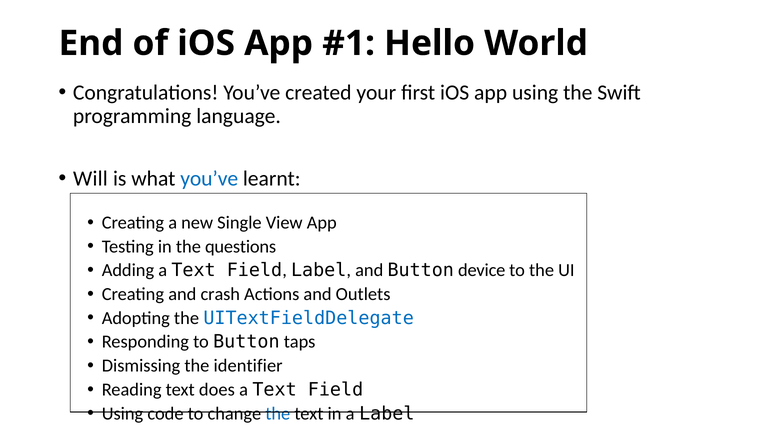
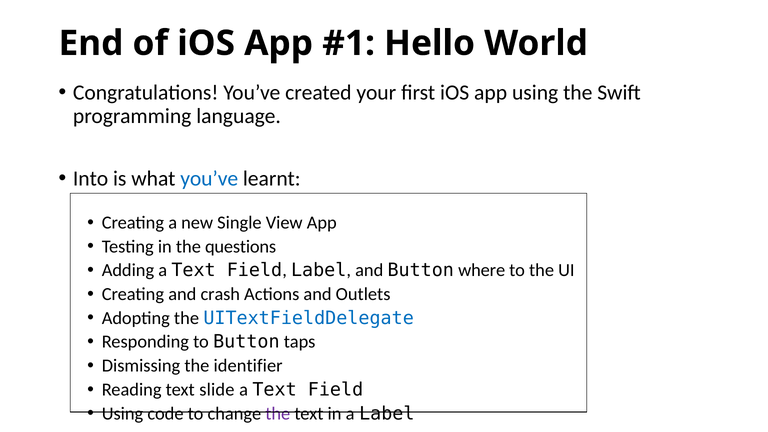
Will: Will -> Into (91, 179)
device: device -> where (482, 270)
does: does -> slide (217, 390)
the colour: blue -> purple (278, 413)
